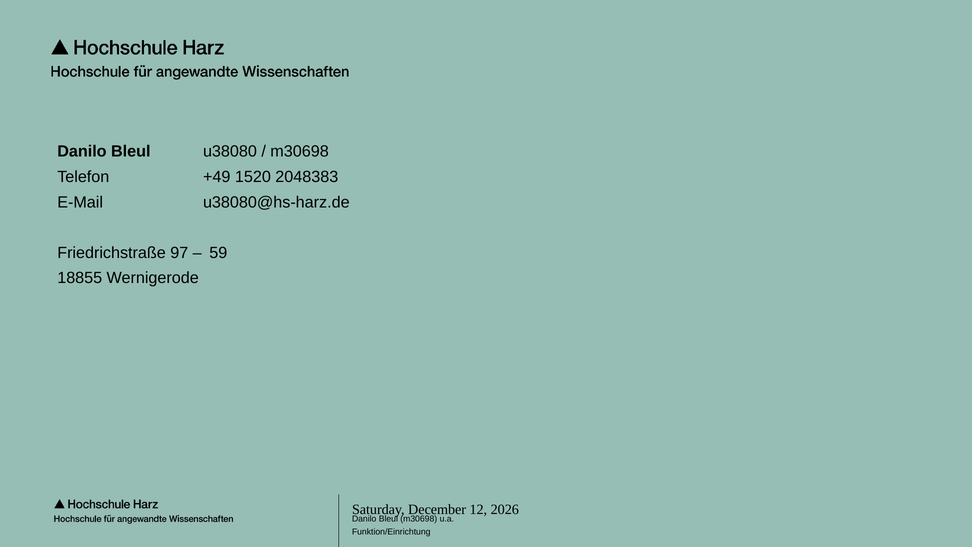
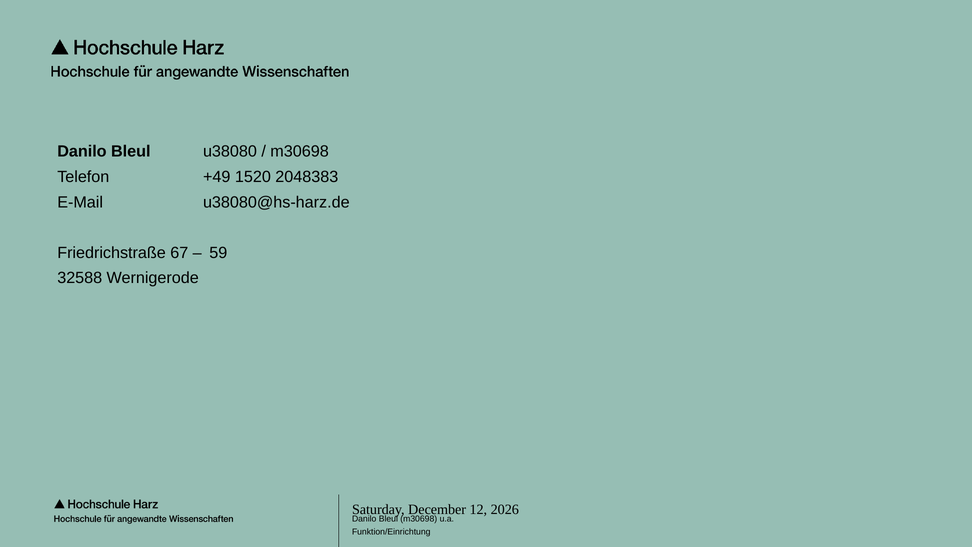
97: 97 -> 67 (179, 253)
18855: 18855 -> 32588 (80, 278)
